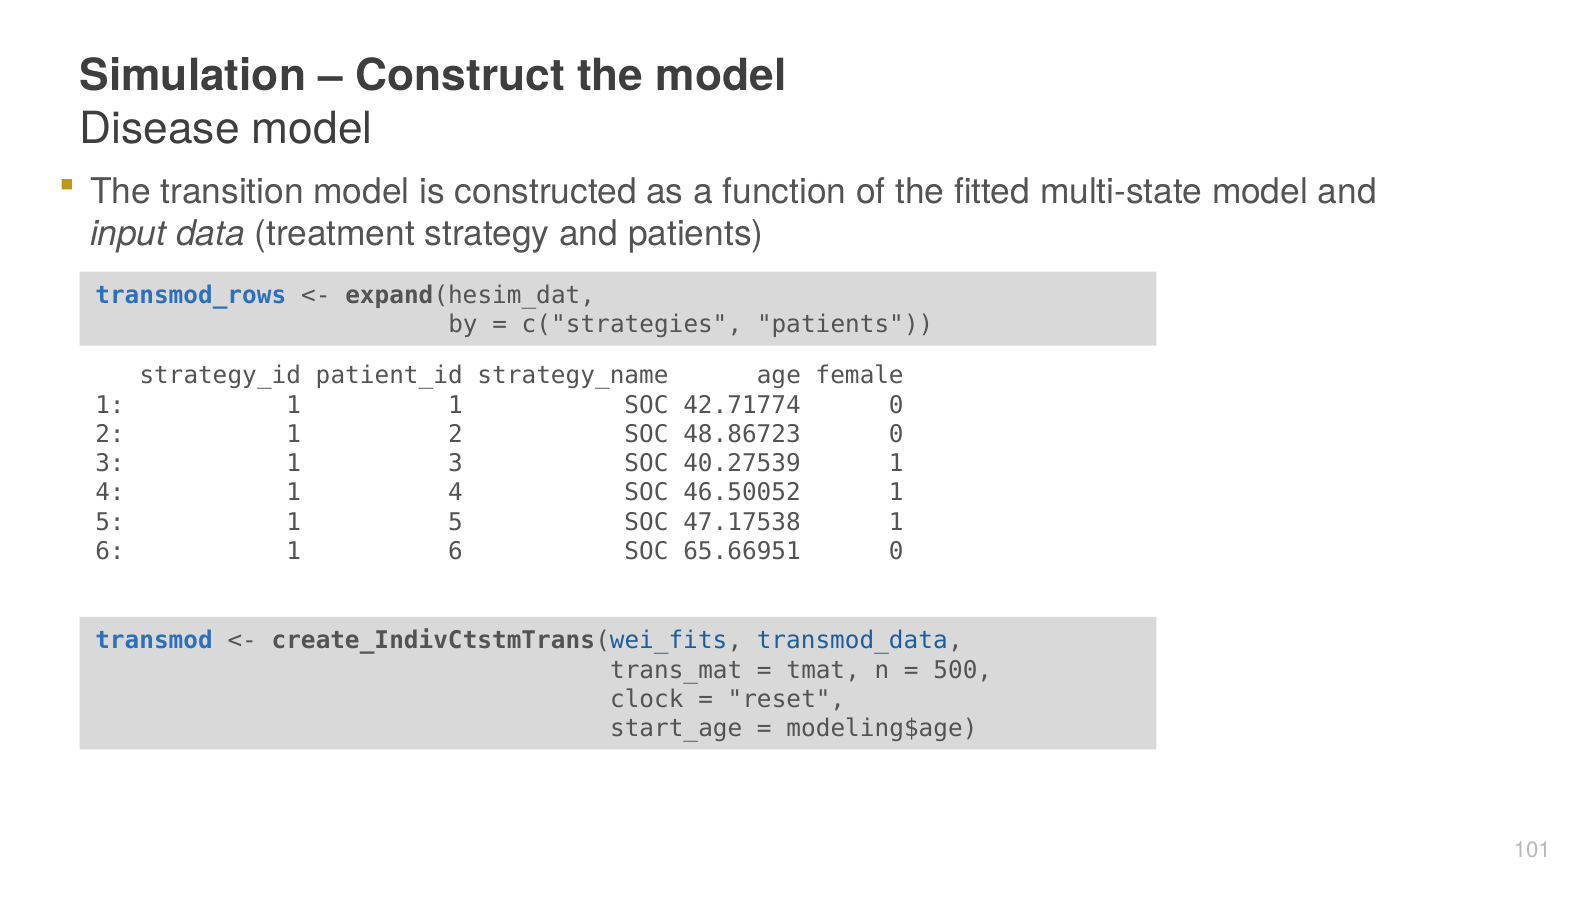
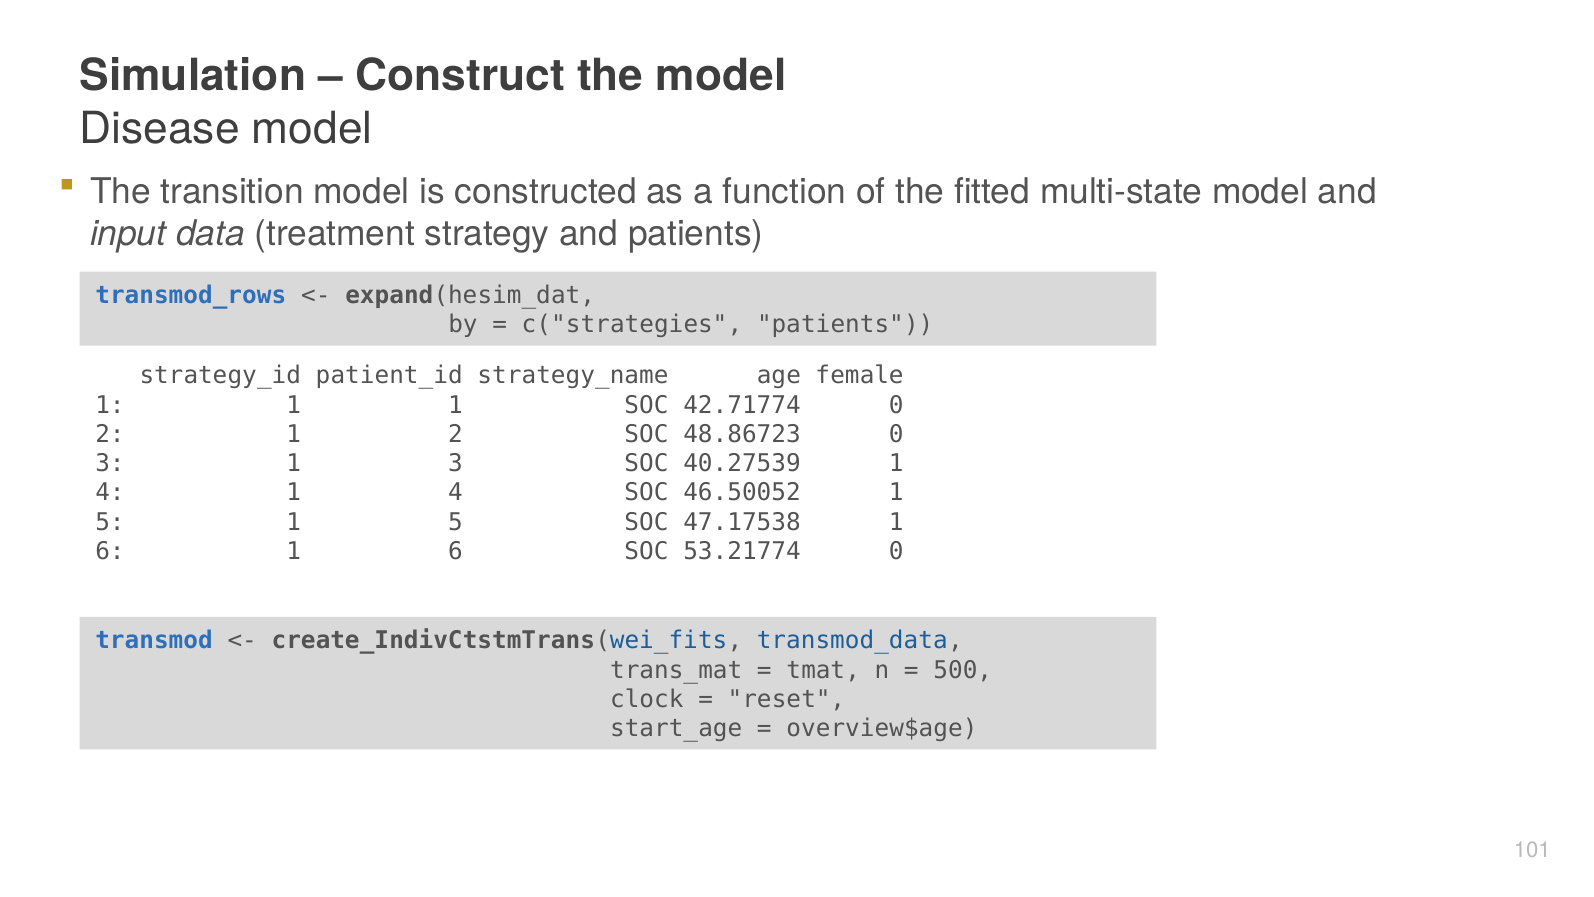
65.66951: 65.66951 -> 53.21774 (742, 551)
modeling$age: modeling$age -> overview$age (882, 728)
